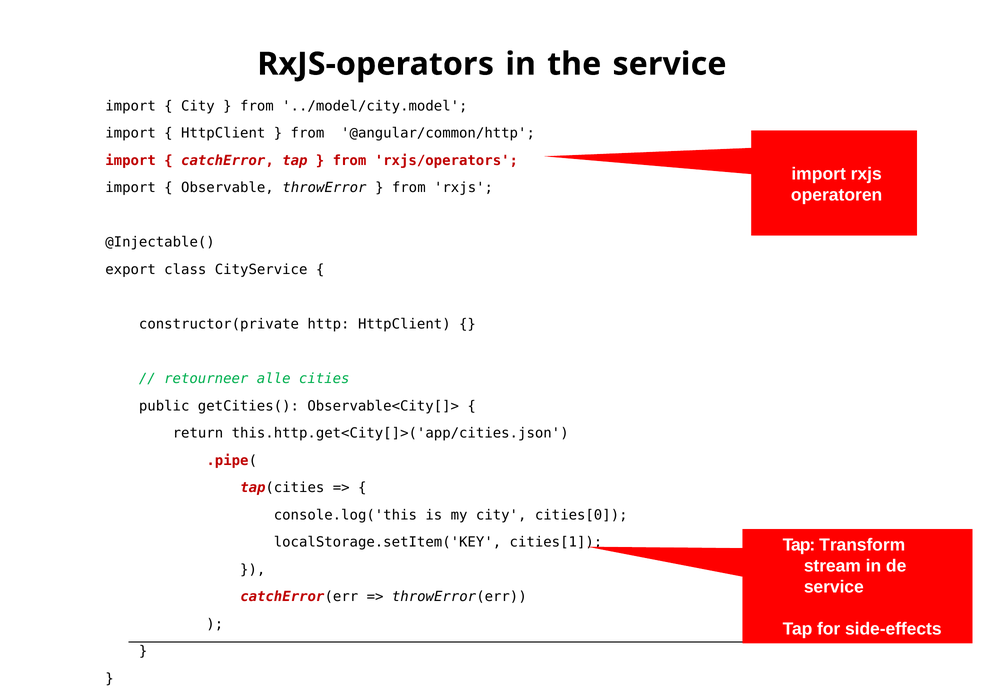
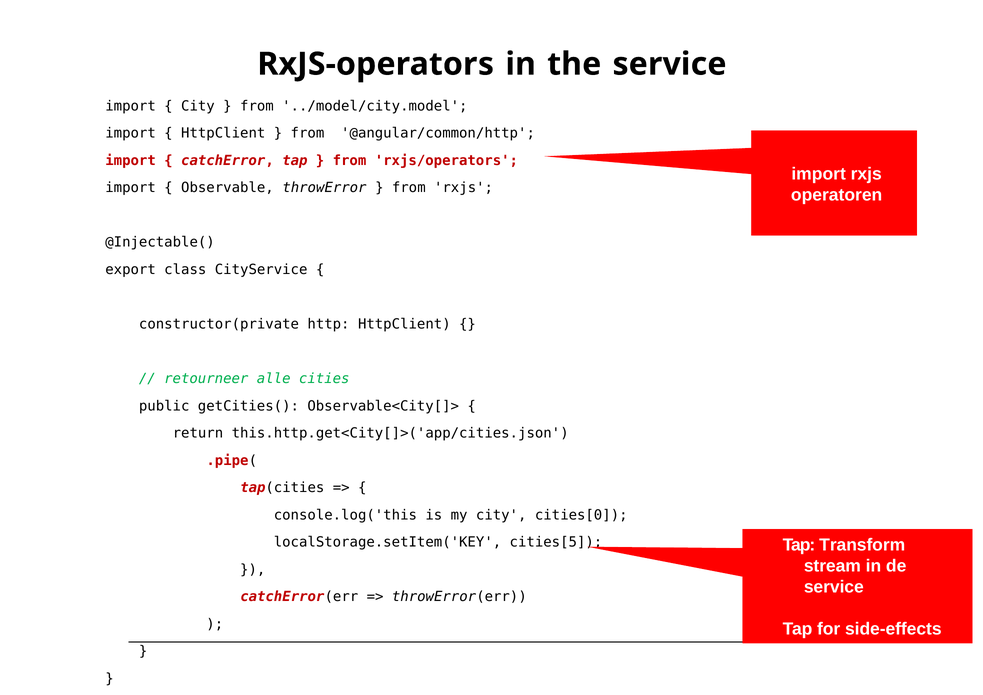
cities[1: cities[1 -> cities[5 (556, 542)
